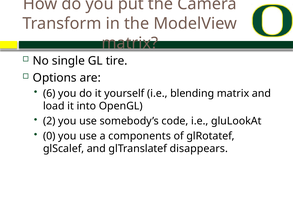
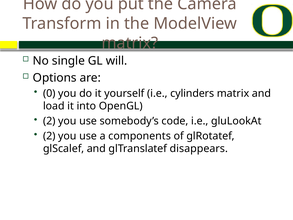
tire: tire -> will (117, 61)
6: 6 -> 0 (49, 93)
blending: blending -> cylinders (192, 93)
0: 0 -> 2 (49, 136)
